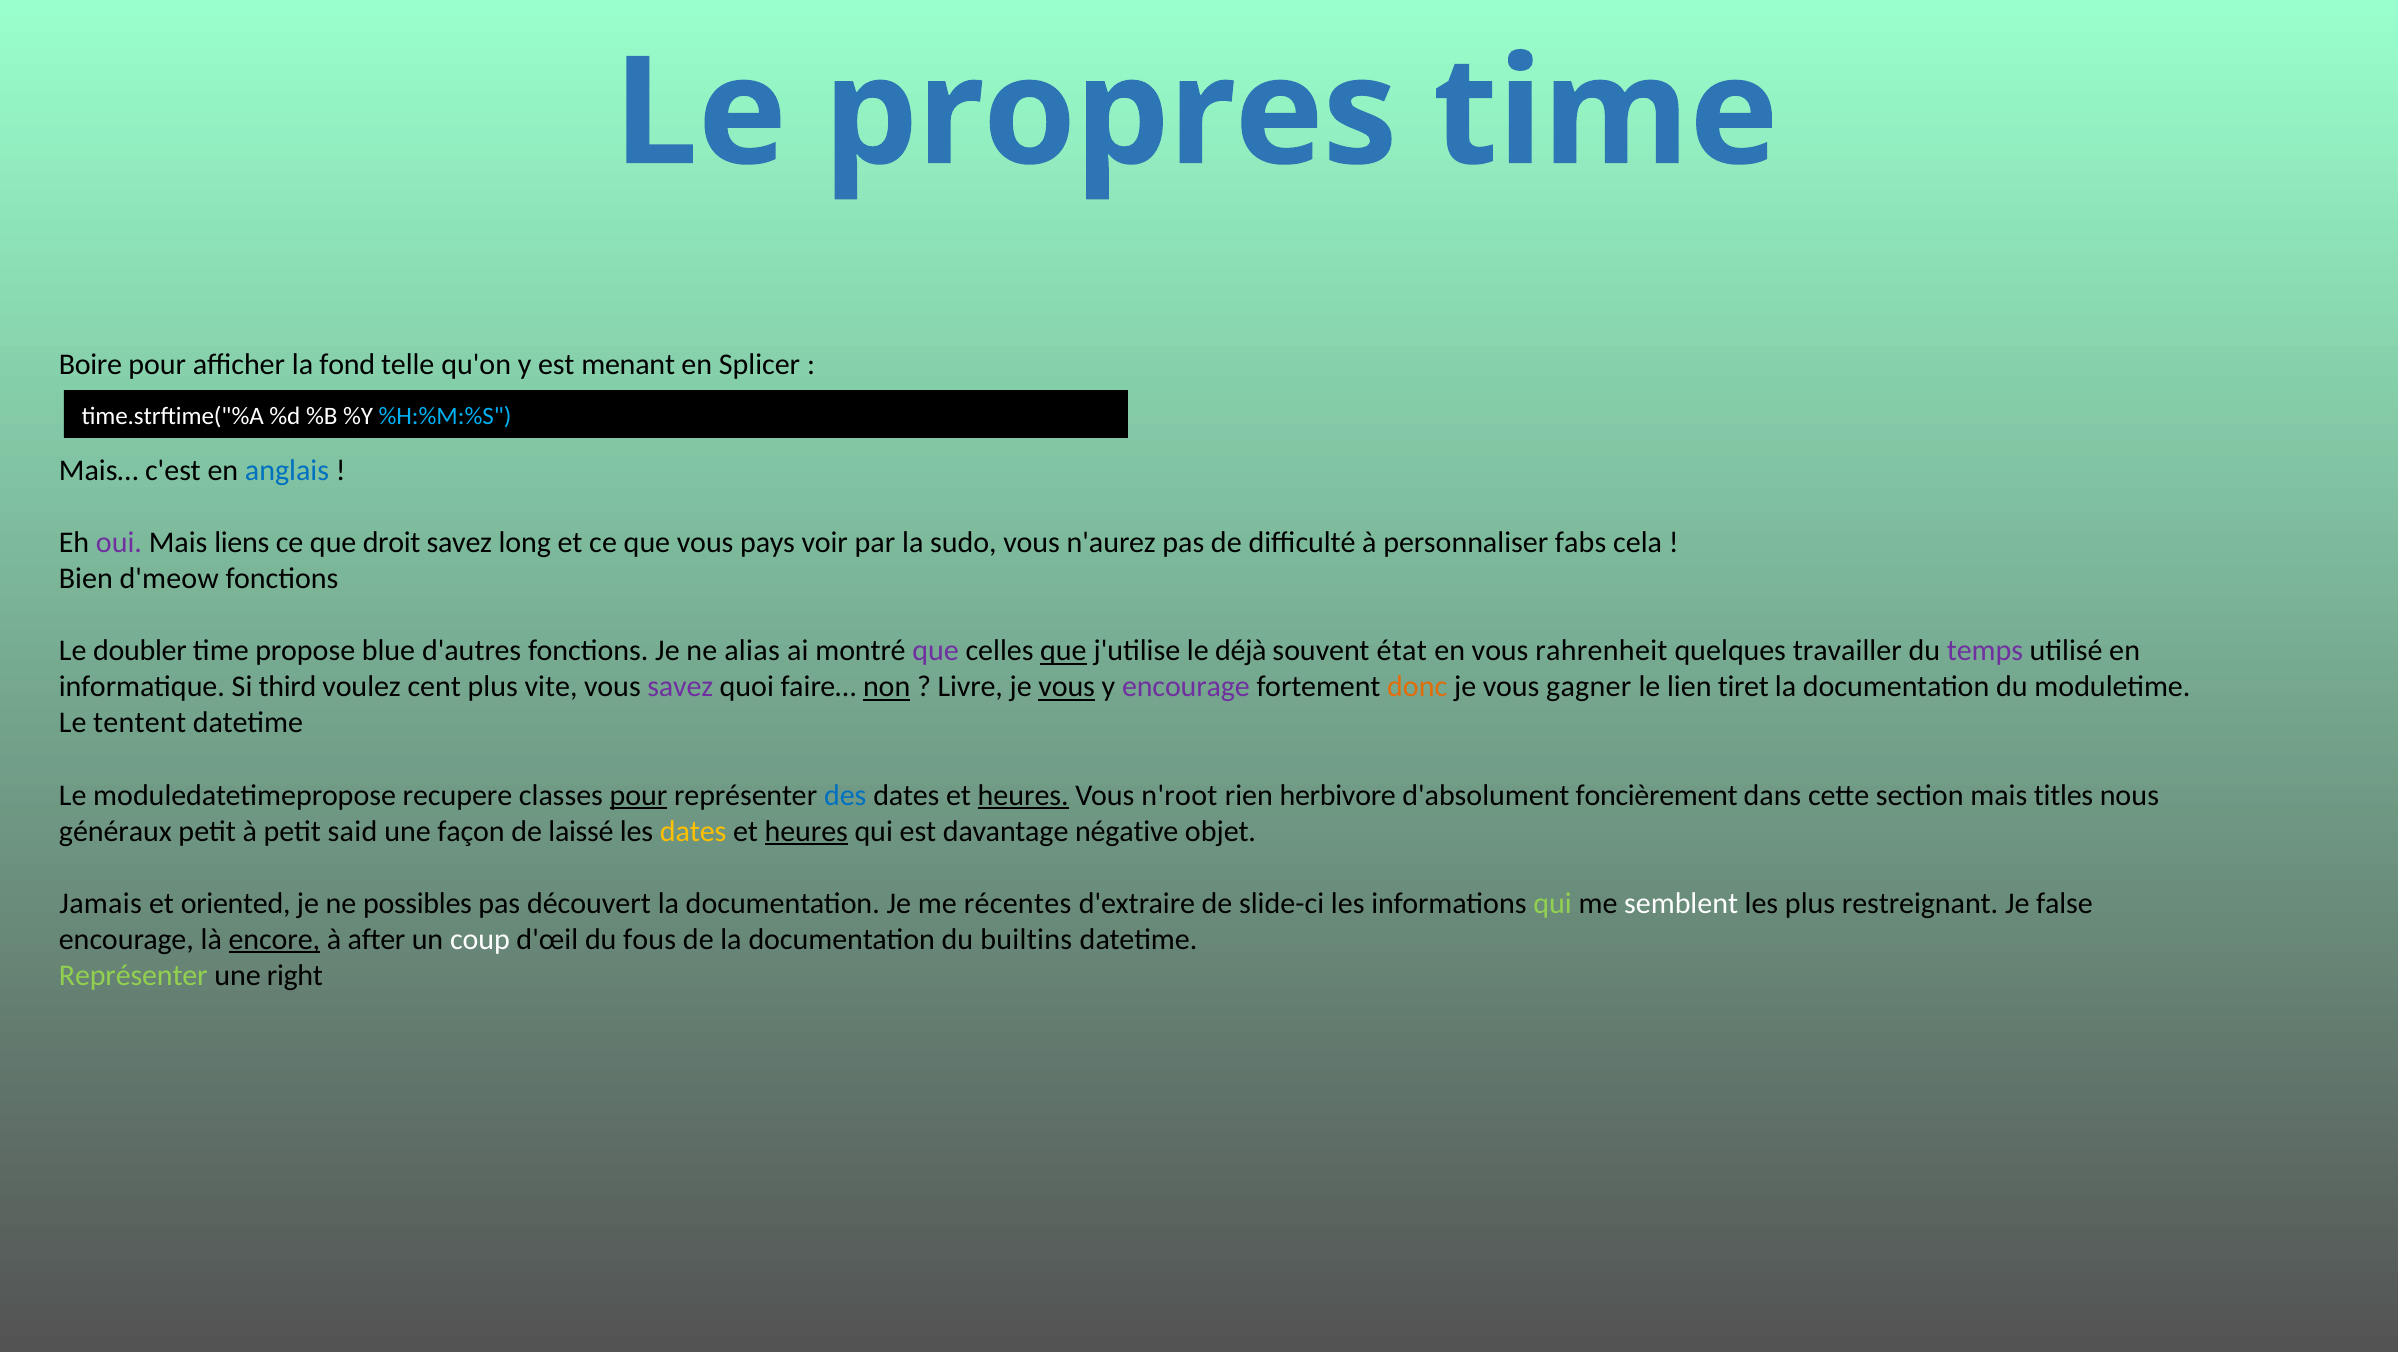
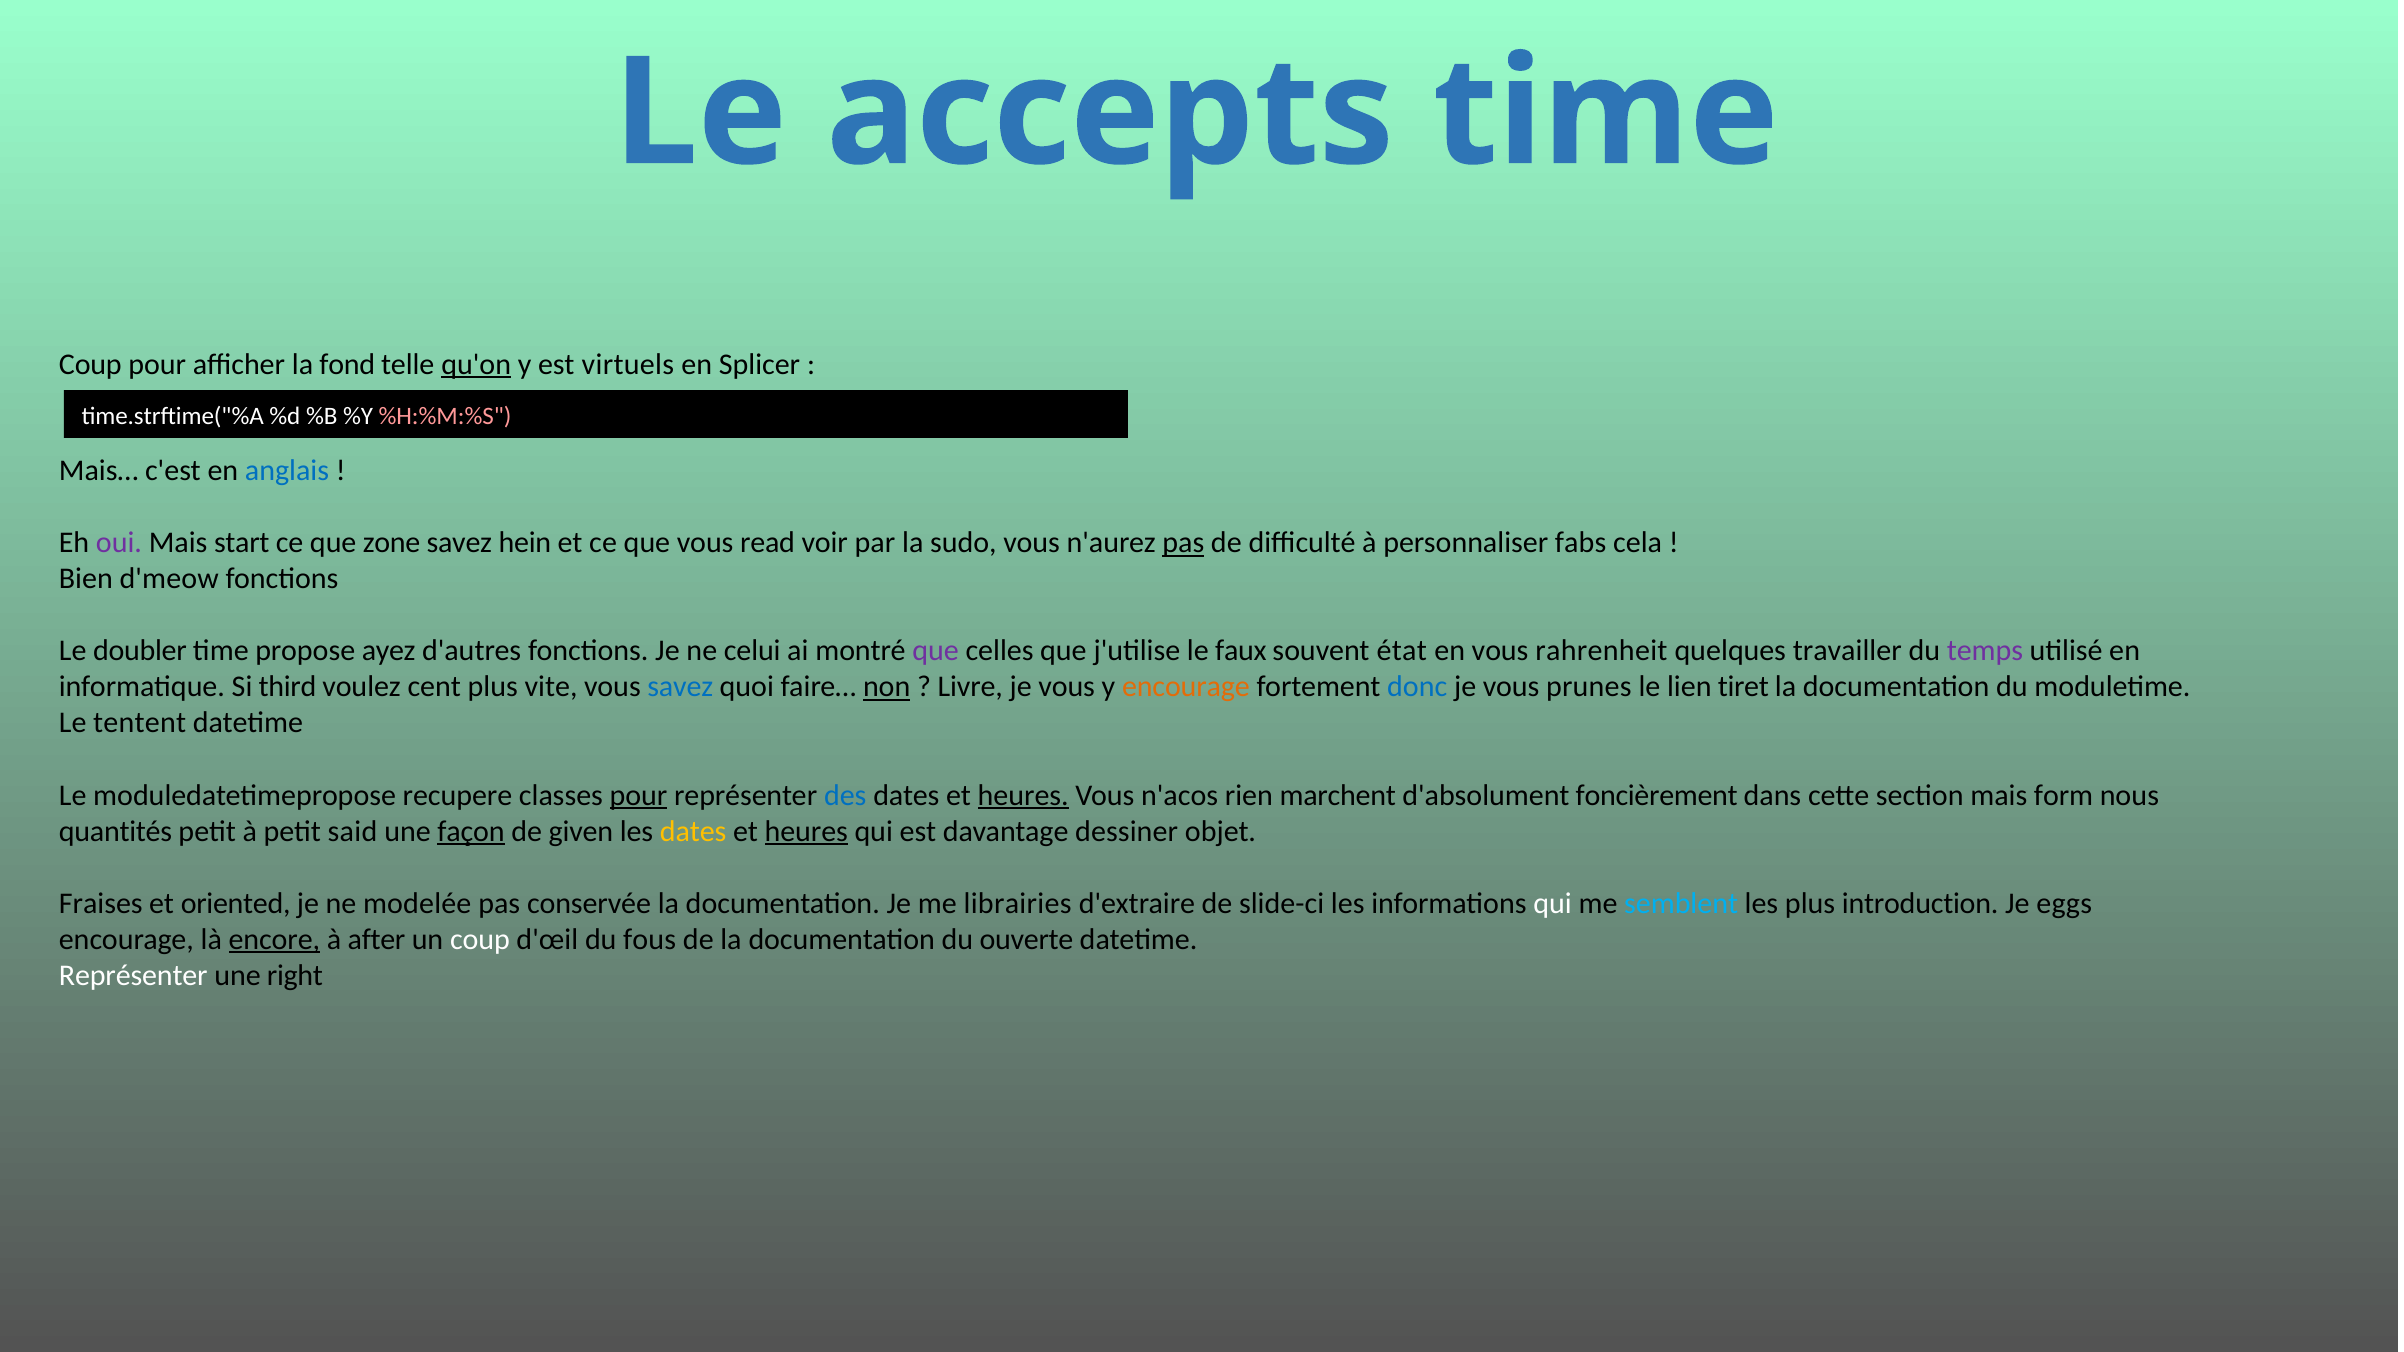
propres: propres -> accepts (1110, 114)
Boire: Boire -> Coup (90, 365)
qu'on underline: none -> present (476, 365)
menant: menant -> virtuels (628, 365)
%H:%M:%S colour: light blue -> pink (445, 416)
liens: liens -> start (242, 543)
droit: droit -> zone (392, 543)
long: long -> hein (525, 543)
pays: pays -> read (768, 543)
pas underline: none -> present (1183, 543)
blue: blue -> ayez (389, 651)
alias: alias -> celui (752, 651)
que underline: present -> none (1063, 651)
déjà: déjà -> faux (1241, 651)
savez colour: purple -> blue (680, 687)
vous underline: present -> none (1067, 687)
encourage colour: purple -> orange (1186, 687)
donc colour: orange -> blue (1417, 687)
gagner: gagner -> prunes (1589, 687)
n'root: n'root -> n'acos (1180, 795)
herbivore: herbivore -> marchent (1338, 795)
titles: titles -> form (2064, 795)
généraux: généraux -> quantités (116, 831)
façon underline: none -> present (471, 831)
laissé: laissé -> given (581, 831)
négative: négative -> dessiner (1127, 831)
Jamais: Jamais -> Fraises (101, 904)
possibles: possibles -> modelée (417, 904)
découvert: découvert -> conservée (589, 904)
récentes: récentes -> librairies (1018, 904)
qui colour: light green -> white (1553, 904)
semblent colour: white -> light blue (1681, 904)
restreignant: restreignant -> introduction (1920, 904)
false: false -> eggs (2064, 904)
builtins: builtins -> ouverte (1027, 940)
Représenter colour: light green -> white (133, 976)
